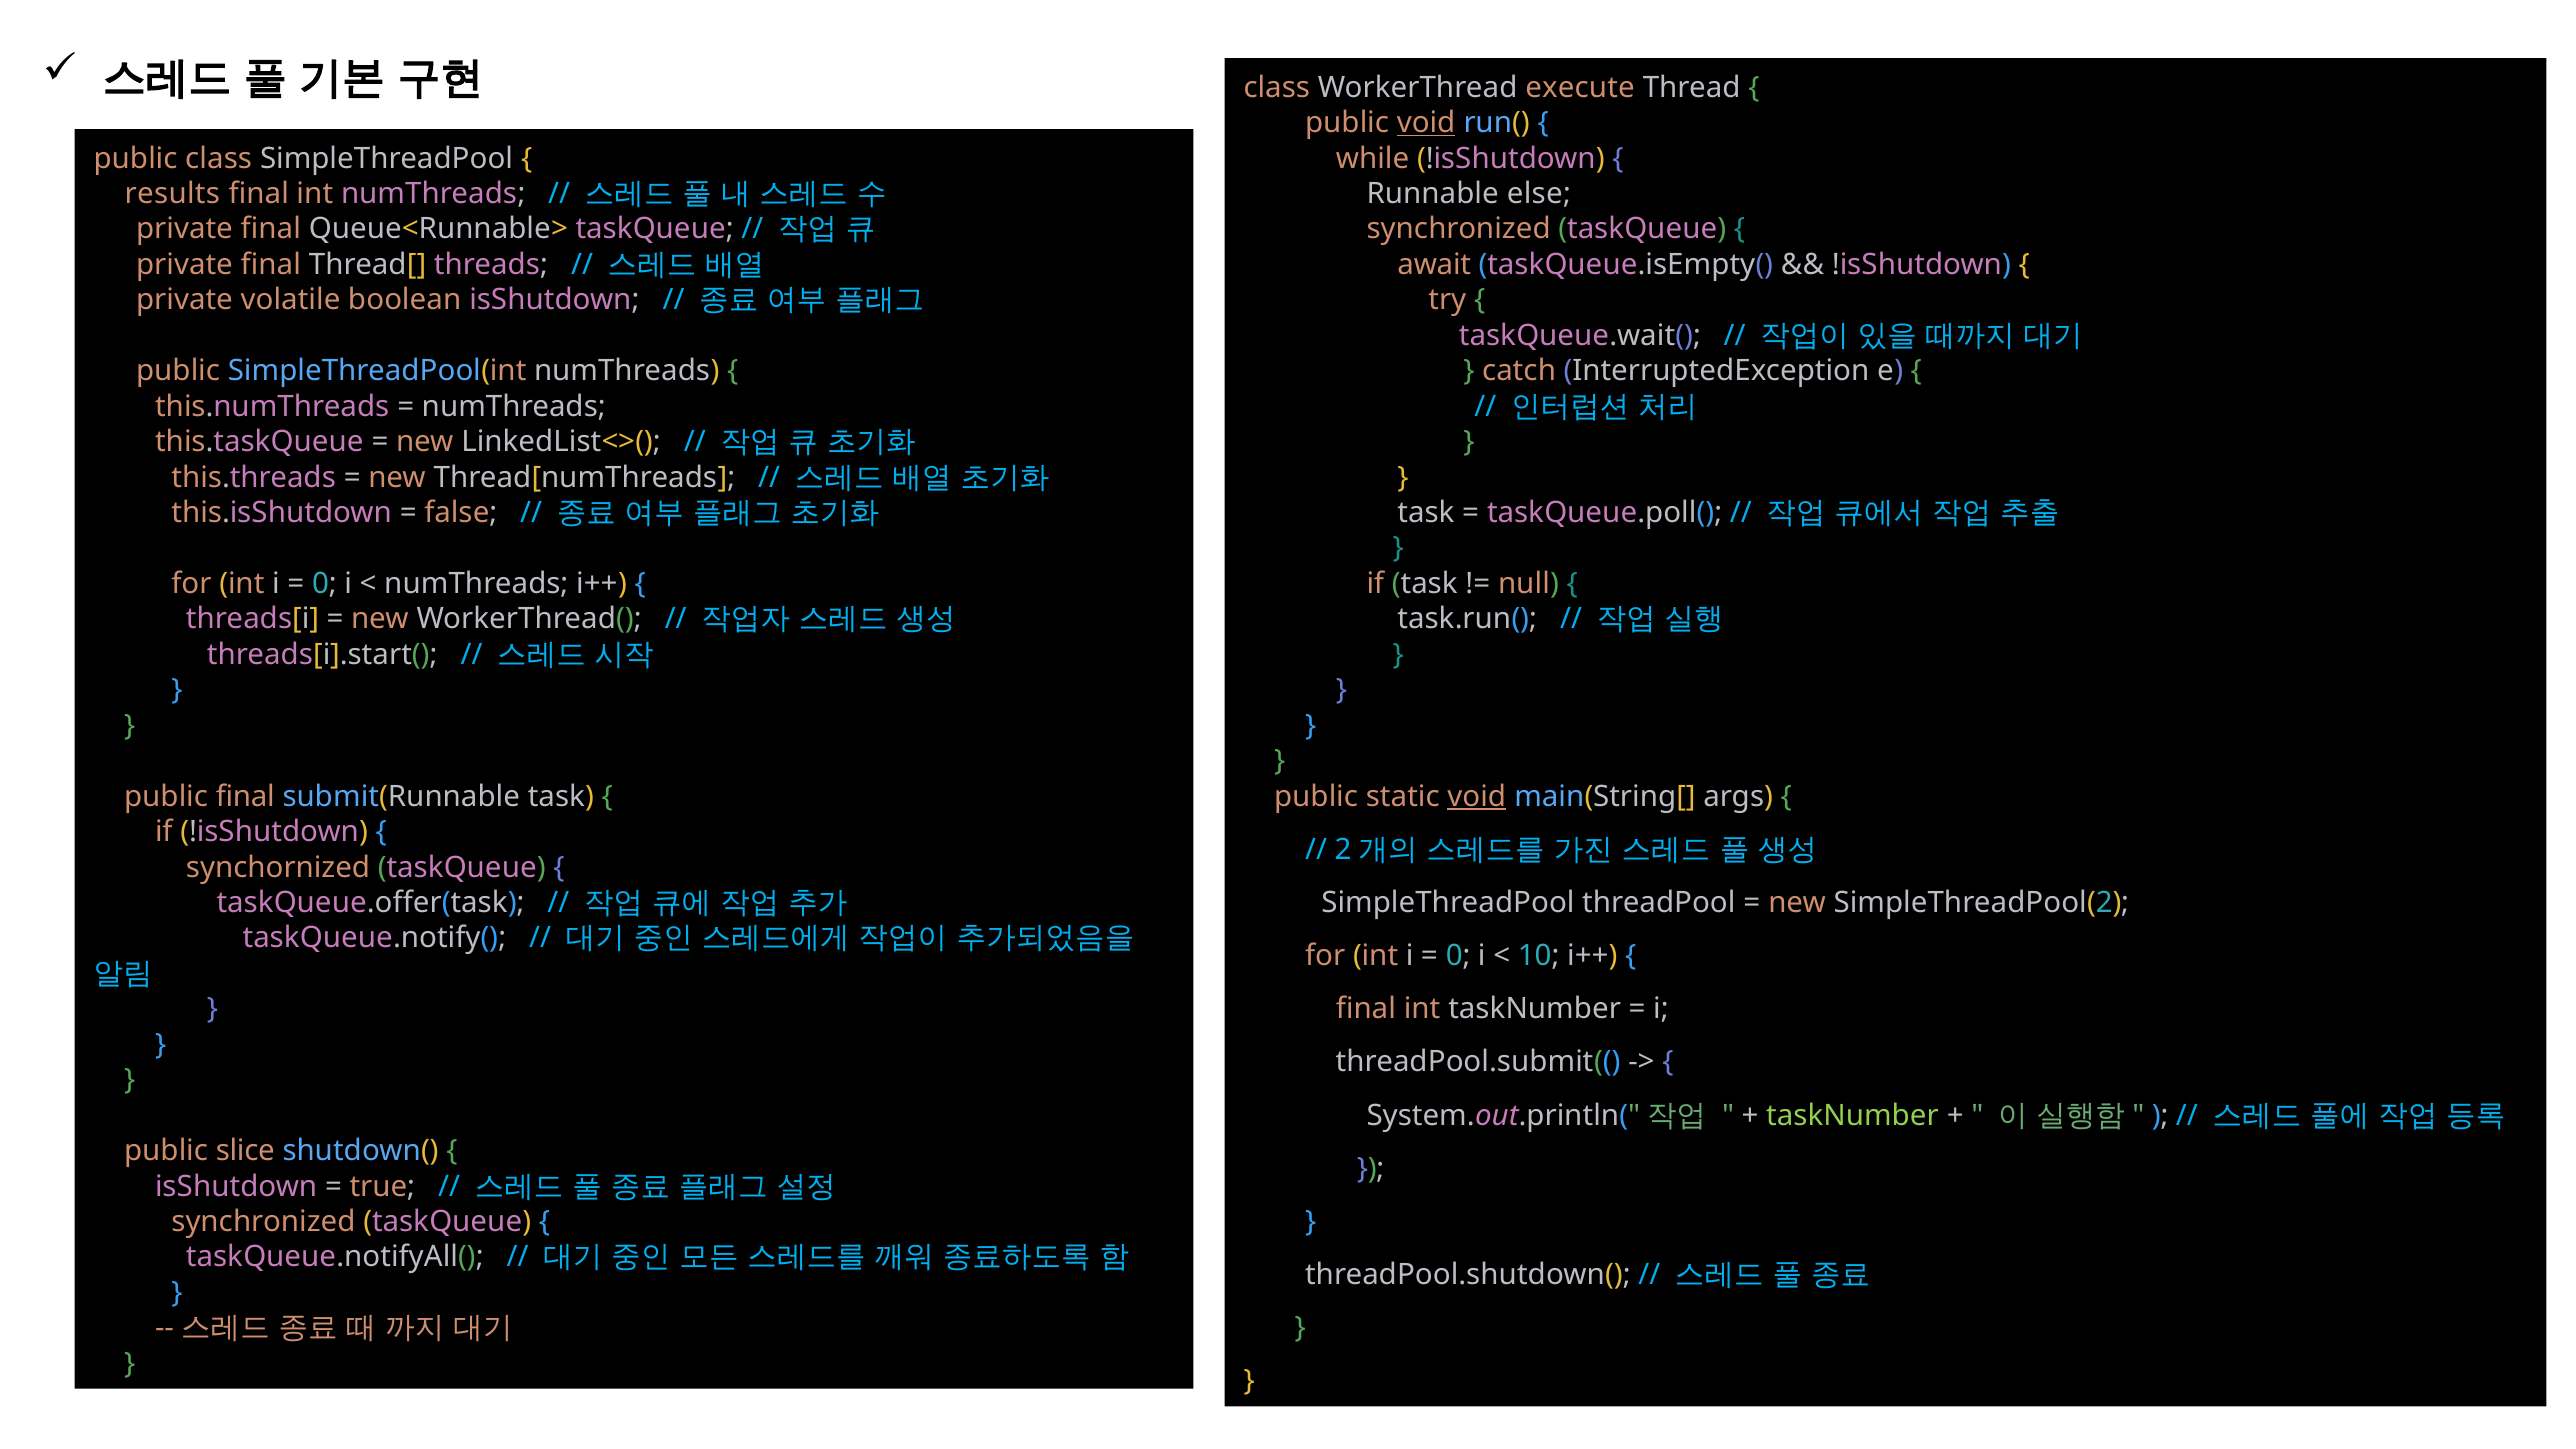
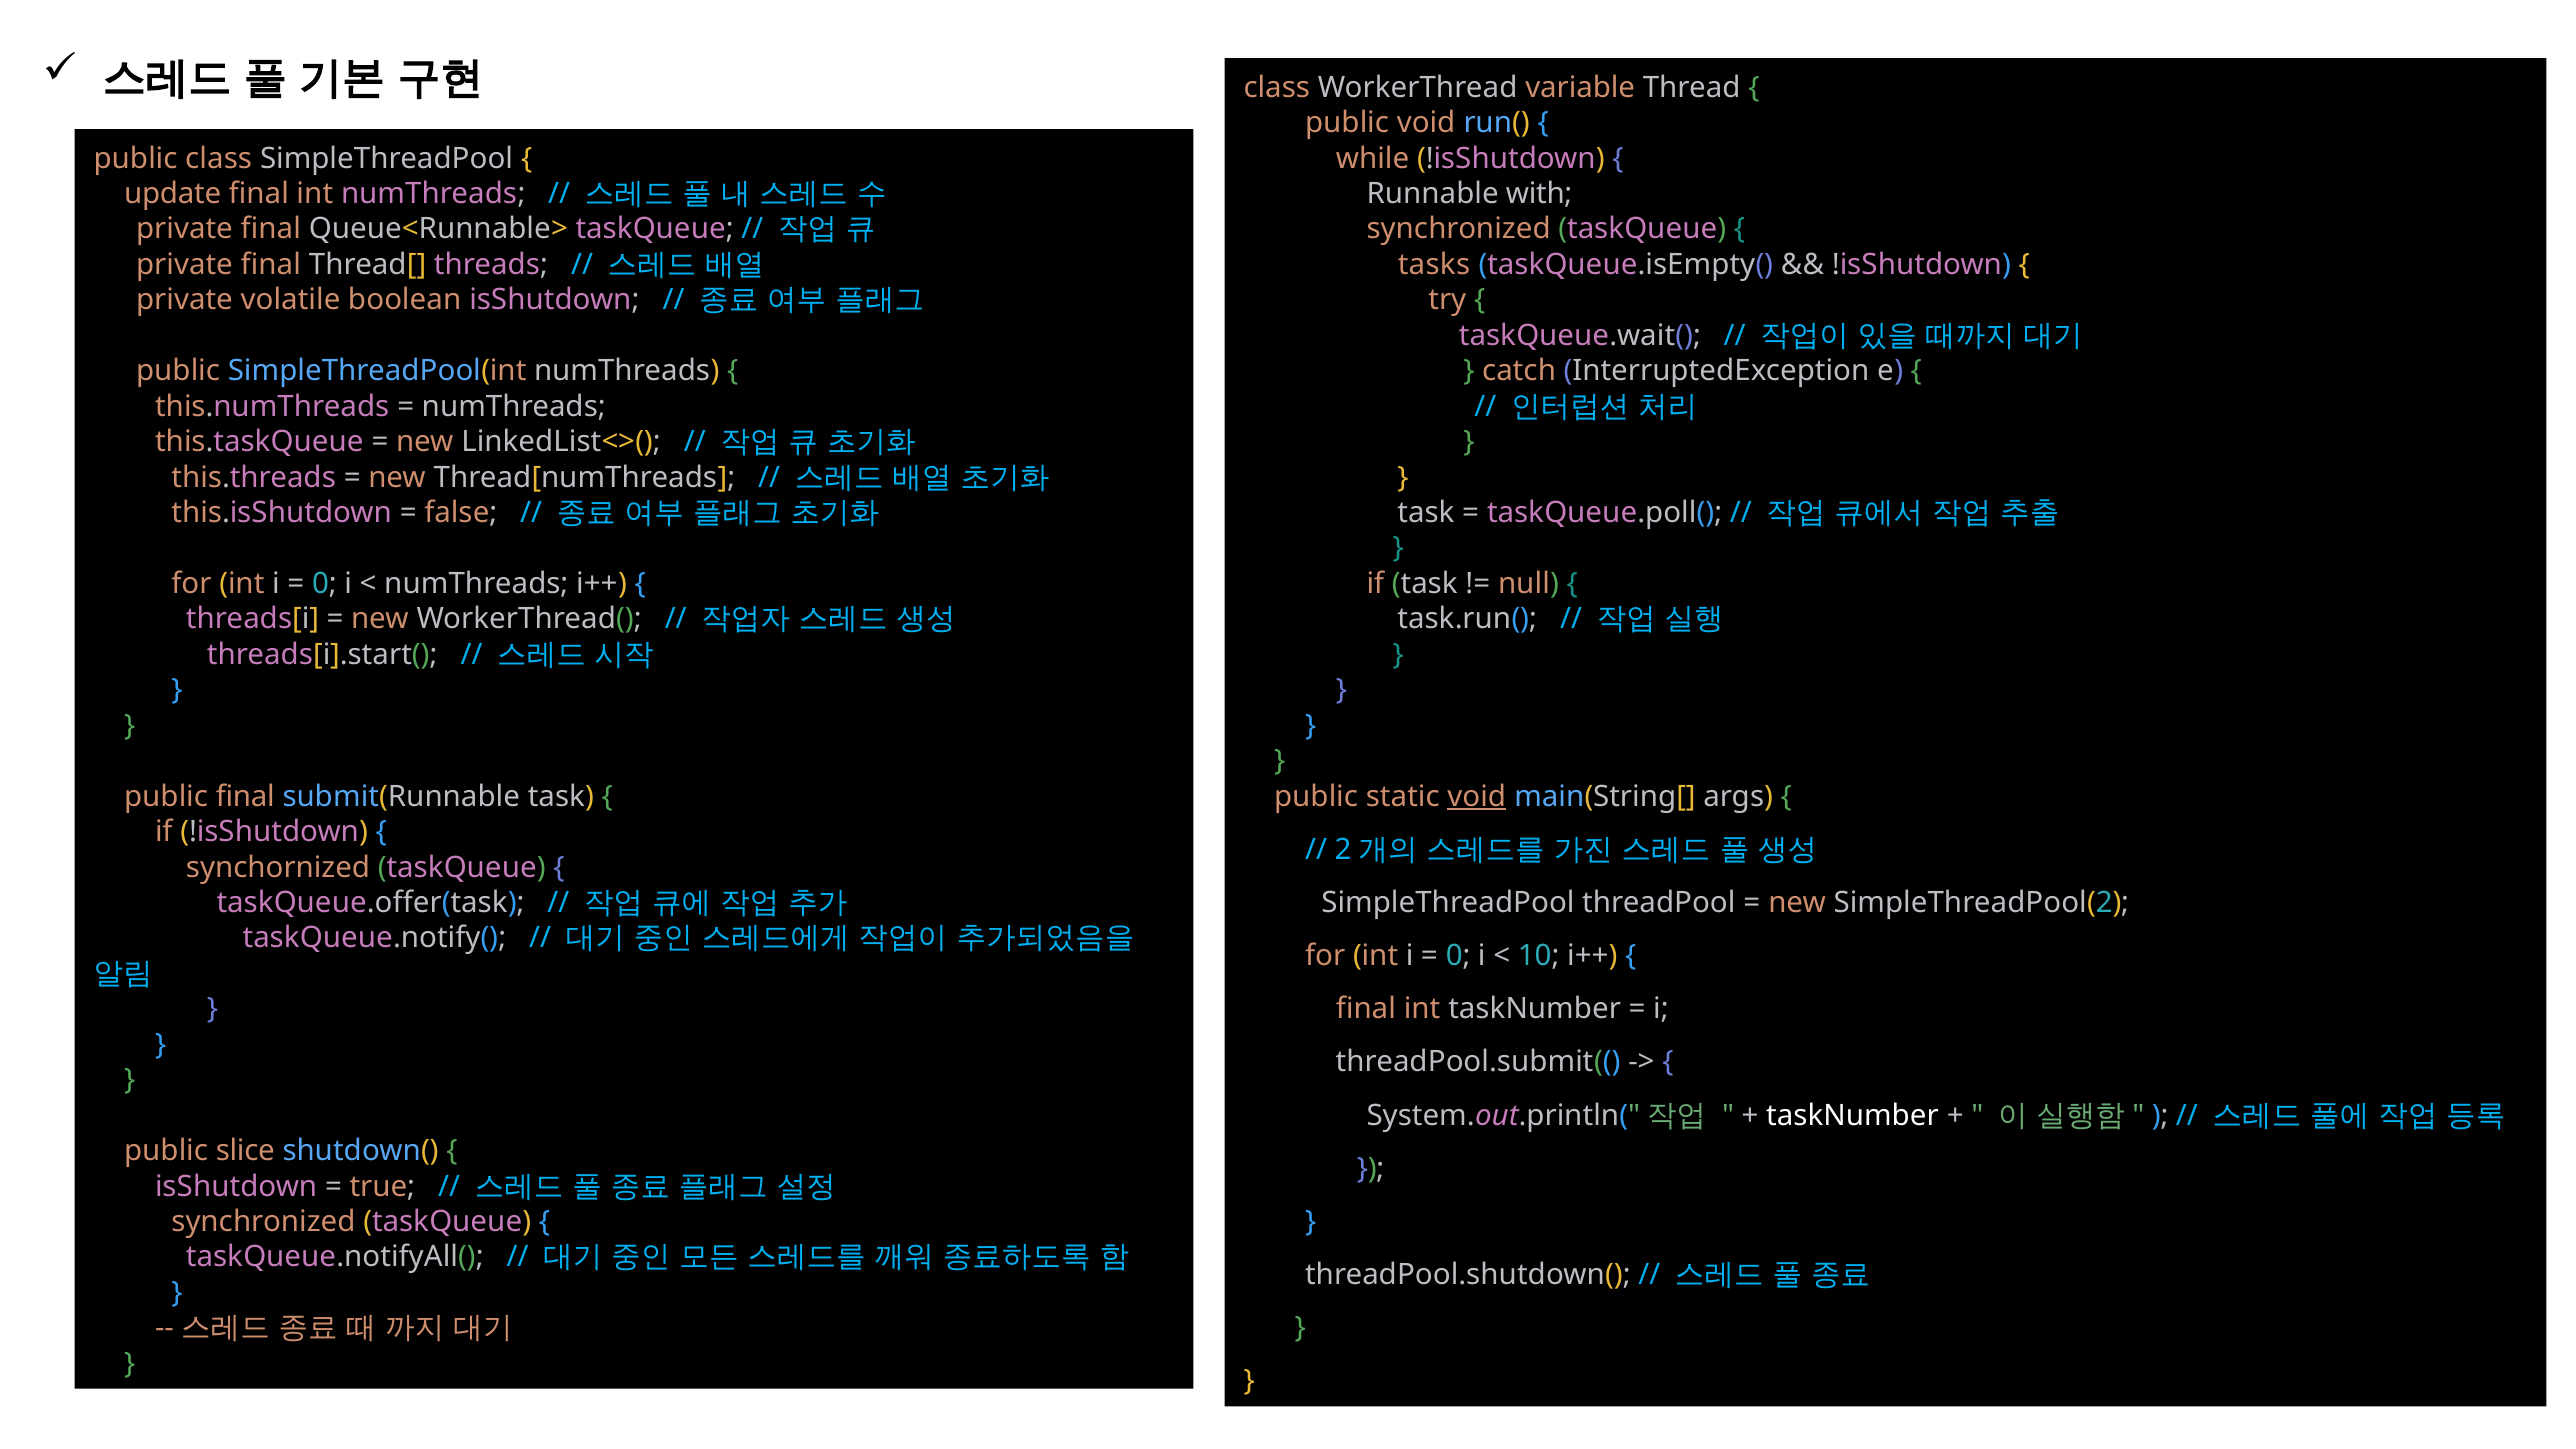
execute: execute -> variable (1580, 87)
void underline: present -> none (1426, 123)
results: results -> update (173, 194)
else: else -> with (1539, 194)
await: await -> tasks (1434, 265)
taskNumber colour: light green -> white (1852, 1115)
